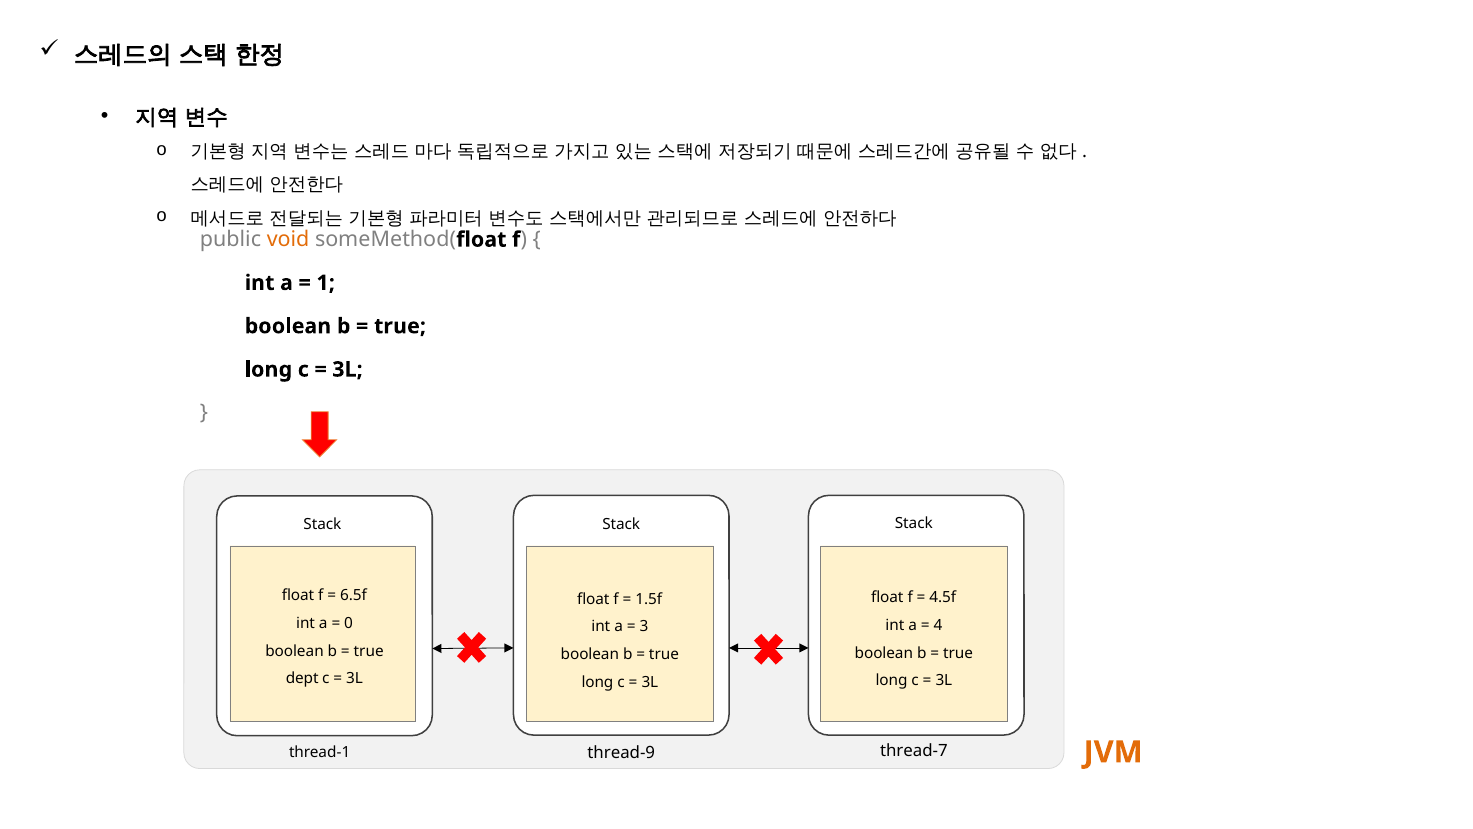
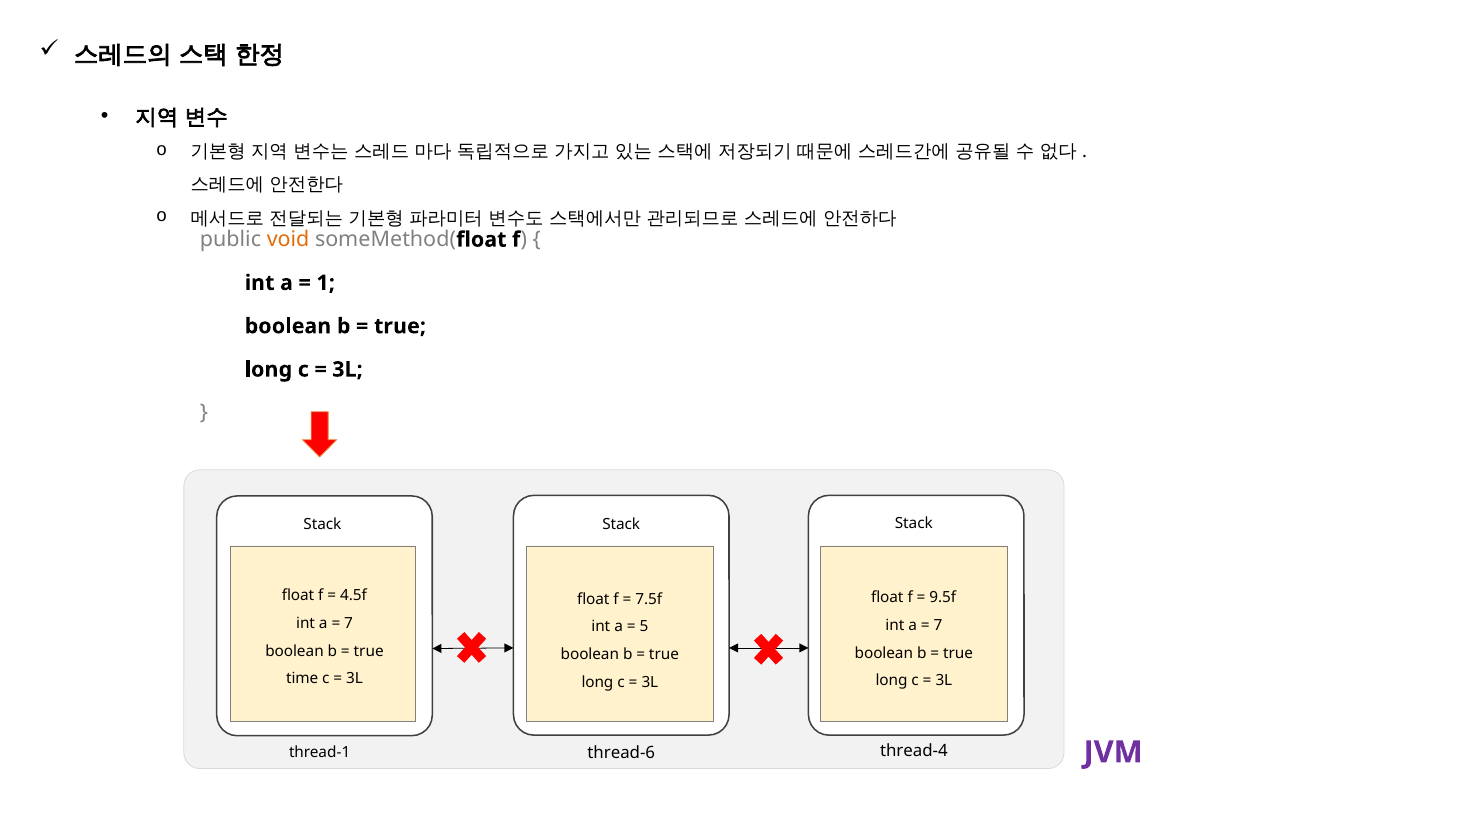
6.5f: 6.5f -> 4.5f (354, 595)
4.5f: 4.5f -> 9.5f (943, 598)
1.5f: 1.5f -> 7.5f (649, 599)
0: 0 -> 7 (349, 623)
4: 4 -> 7 (938, 625)
3: 3 -> 5 (644, 626)
dept: dept -> time (302, 678)
thread-7: thread-7 -> thread-4 (914, 751)
JVM colour: orange -> purple (1113, 752)
thread-9: thread-9 -> thread-6 (621, 752)
